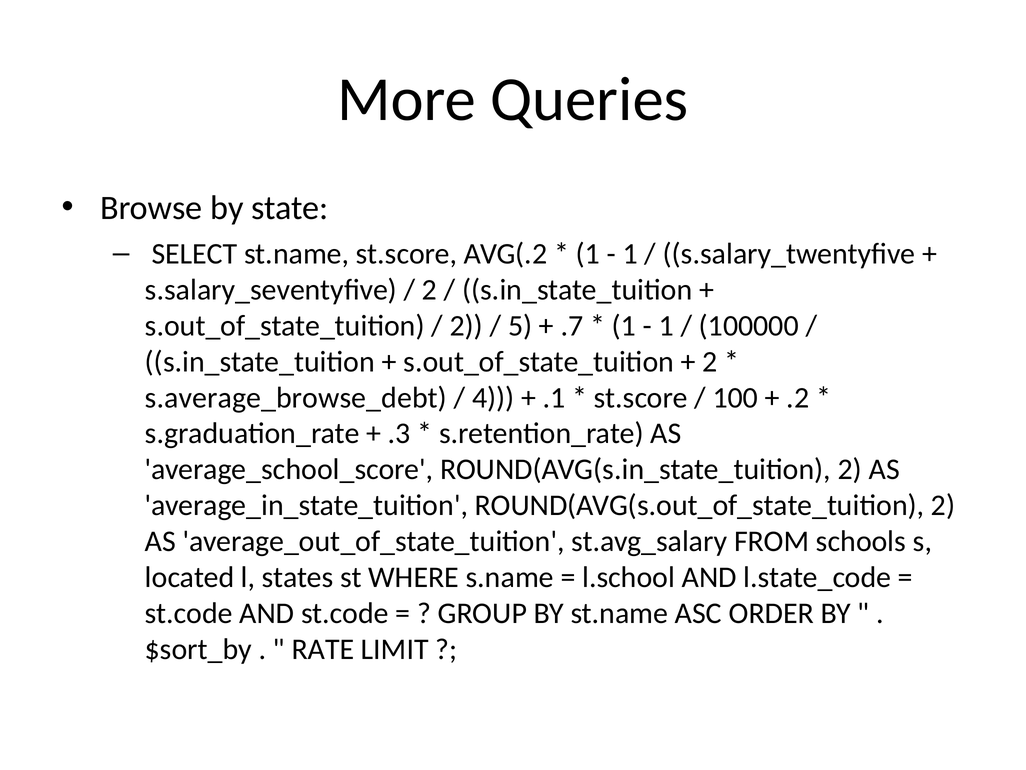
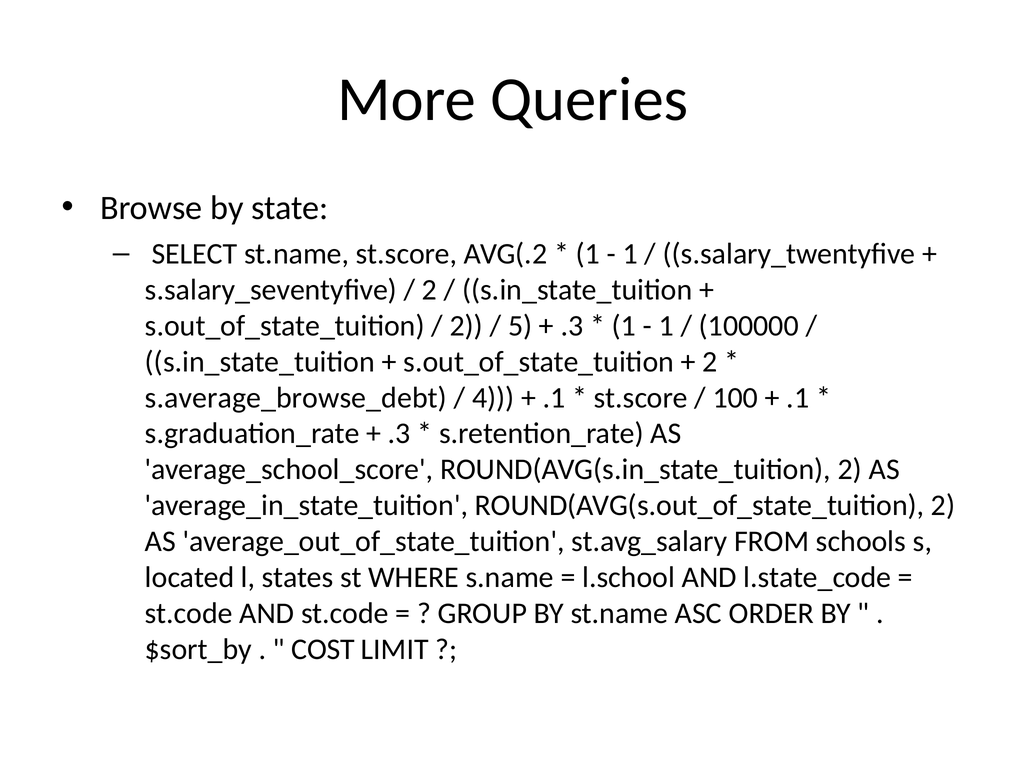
.7: .7 -> .3 (572, 326)
.2: .2 -> .1 (798, 397)
RATE: RATE -> COST (323, 649)
